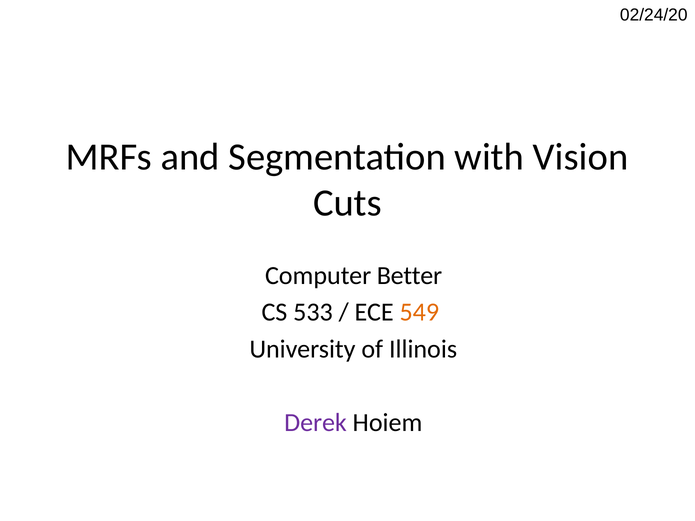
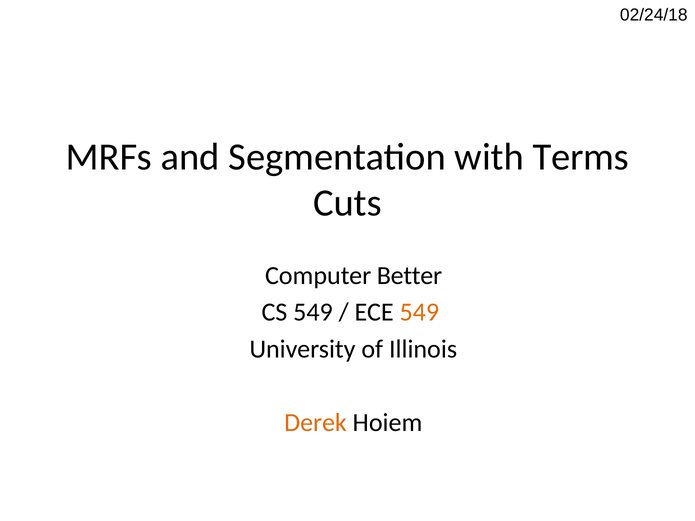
02/24/20: 02/24/20 -> 02/24/18 (654, 15)
Vision: Vision -> Terms (581, 157)
CS 533: 533 -> 549 (313, 312)
Derek colour: purple -> orange (315, 423)
